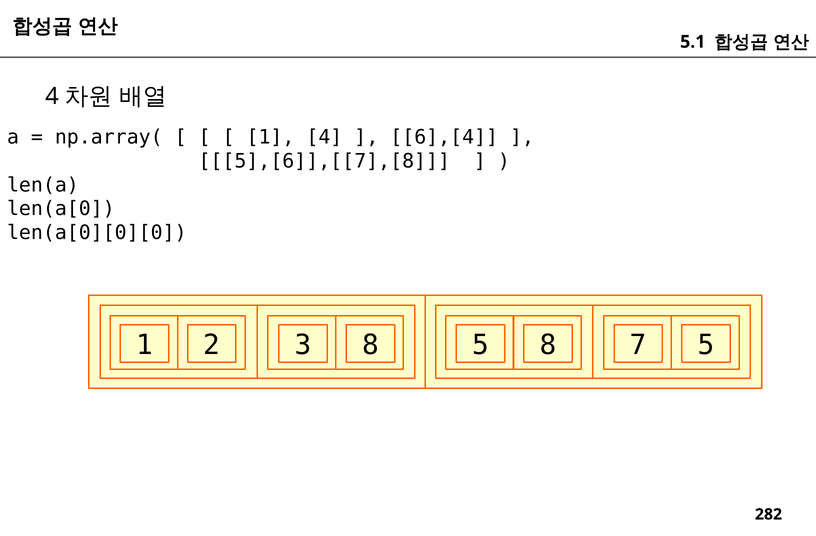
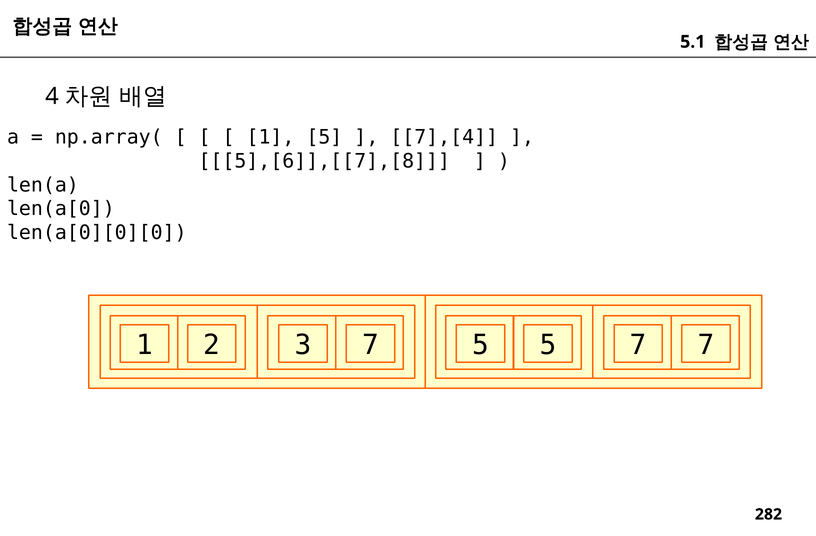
1 4: 4 -> 5 (324, 137)
6],[4: 6],[4 -> 7],[4 (444, 137)
3 8: 8 -> 7 (371, 345)
5 8: 8 -> 5 (548, 345)
7 5: 5 -> 7 (706, 345)
